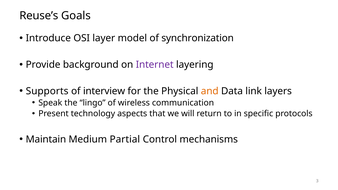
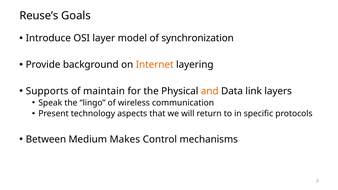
Internet colour: purple -> orange (155, 65)
interview: interview -> maintain (104, 91)
Maintain: Maintain -> Between (46, 139)
Partial: Partial -> Makes (125, 139)
